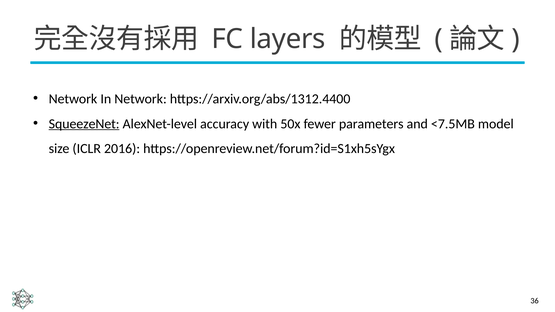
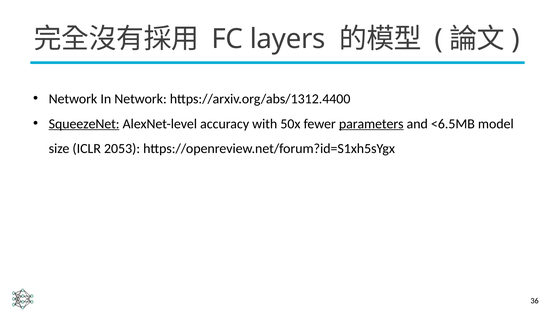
parameters underline: none -> present (371, 124)
<7.5MB: <7.5MB -> <6.5MB (453, 124)
2016: 2016 -> 2053 (122, 149)
